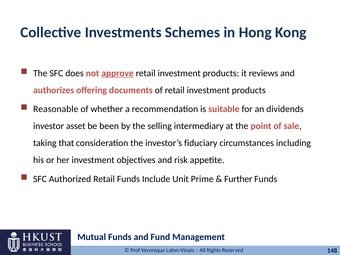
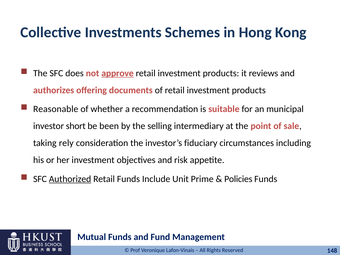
dividends: dividends -> municipal (285, 109)
asset: asset -> short (76, 126)
that: that -> rely (66, 143)
Authorized underline: none -> present (70, 179)
Further: Further -> Policies (238, 179)
